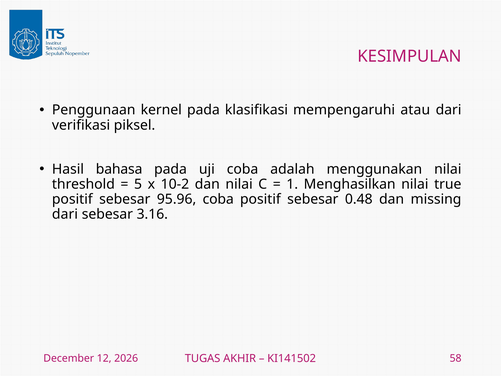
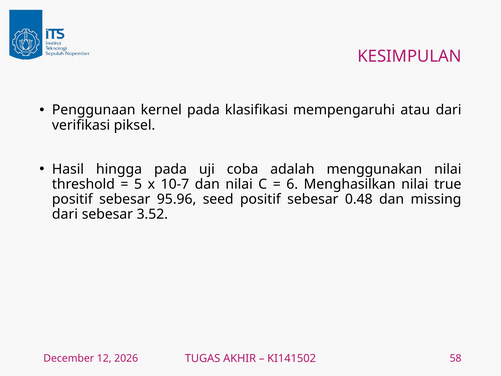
bahasa: bahasa -> hingga (119, 169)
10-2: 10-2 -> 10-7 (175, 184)
1: 1 -> 6 (292, 184)
95.96 coba: coba -> seed (218, 199)
3.16: 3.16 -> 3.52 (152, 214)
